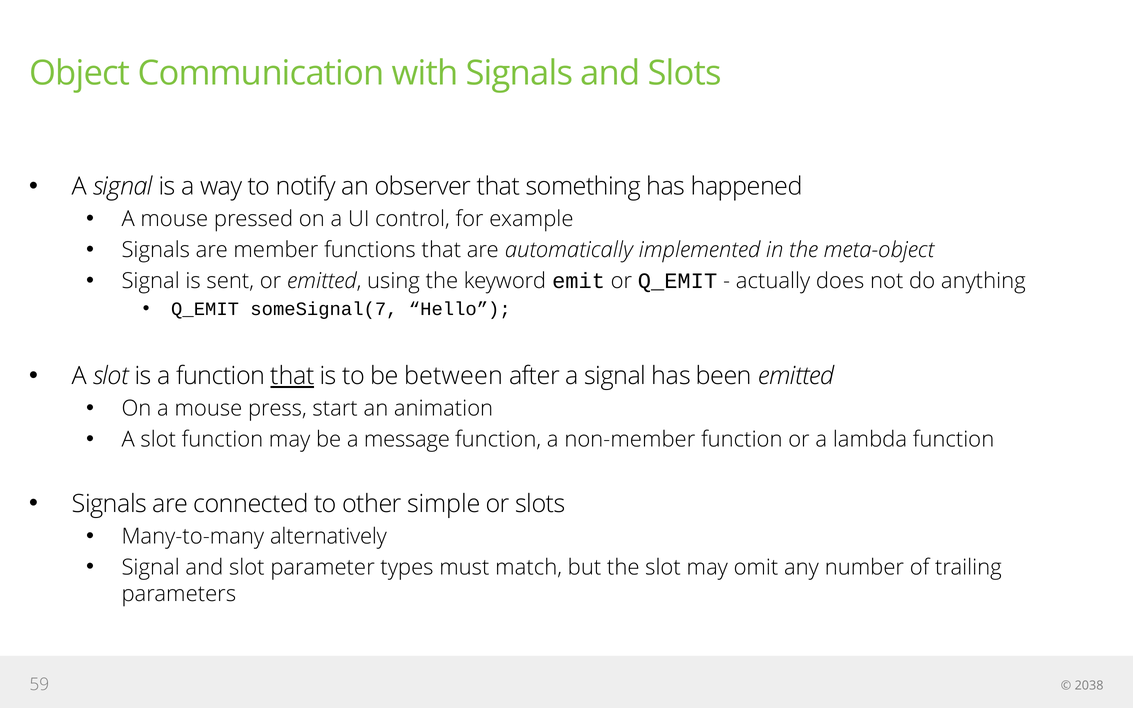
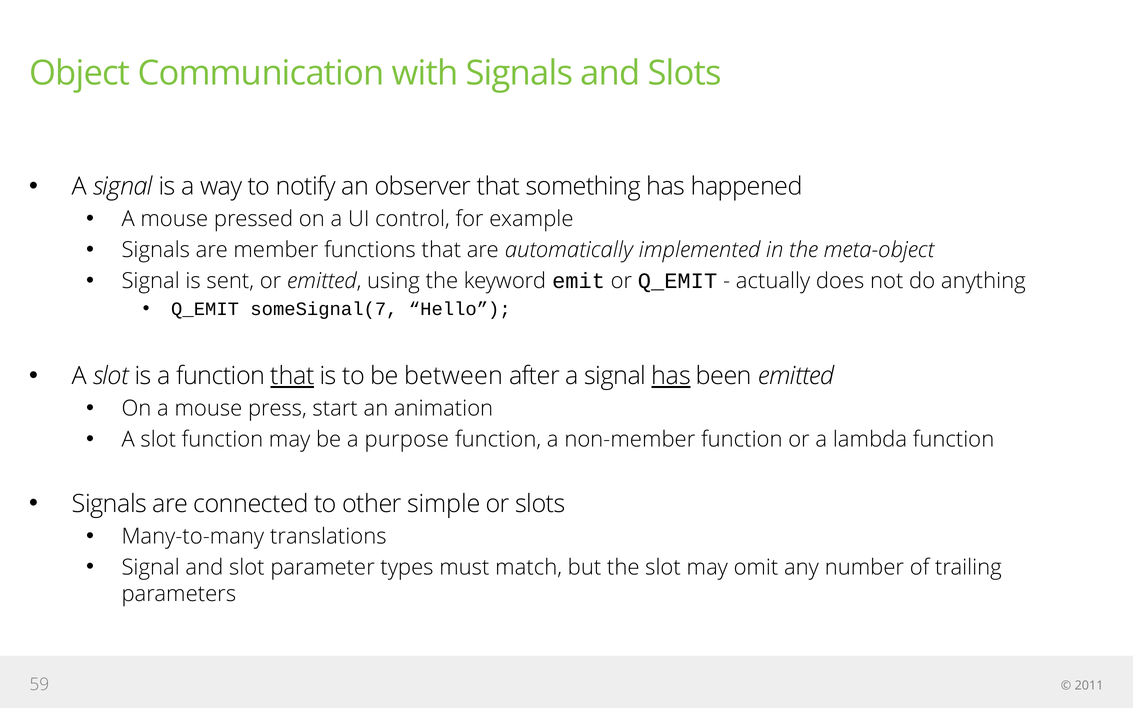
has underline: none -> present (671, 376)
message: message -> purpose (407, 440)
alternatively: alternatively -> translations (328, 537)
2038: 2038 -> 2011 (1089, 686)
